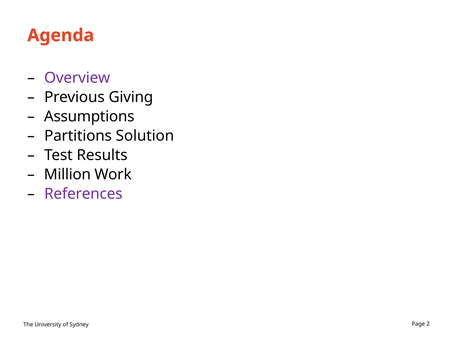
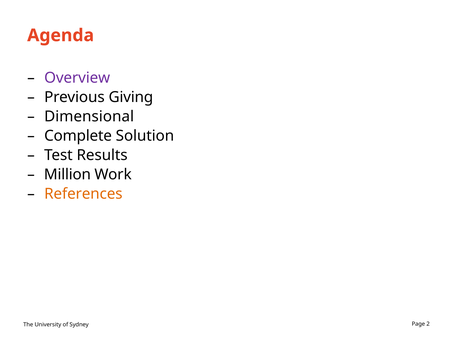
Assumptions: Assumptions -> Dimensional (89, 116)
Partitions: Partitions -> Complete (78, 136)
References colour: purple -> orange (83, 194)
